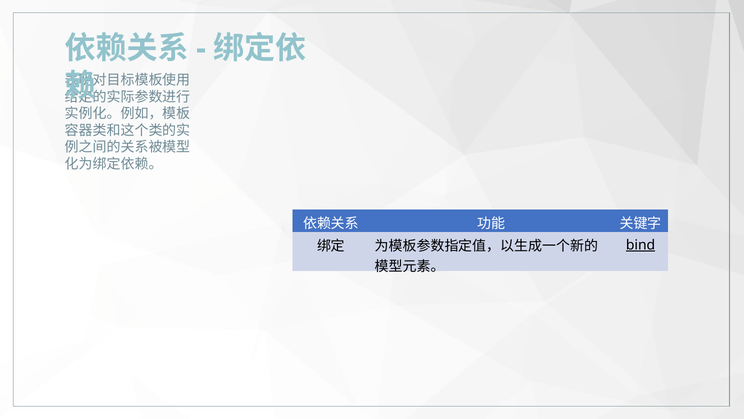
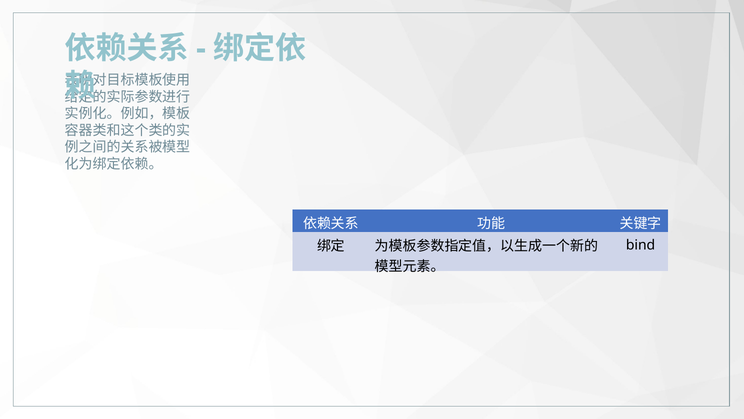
bind underline: present -> none (641, 245)
